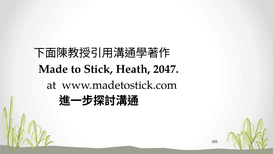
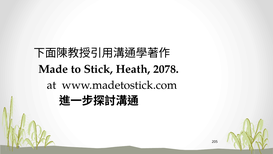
2047: 2047 -> 2078 (166, 69)
